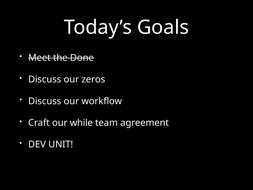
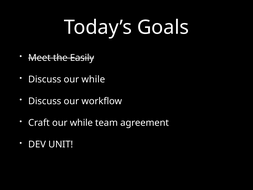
Done: Done -> Easily (82, 58)
Discuss our zeros: zeros -> while (93, 79)
